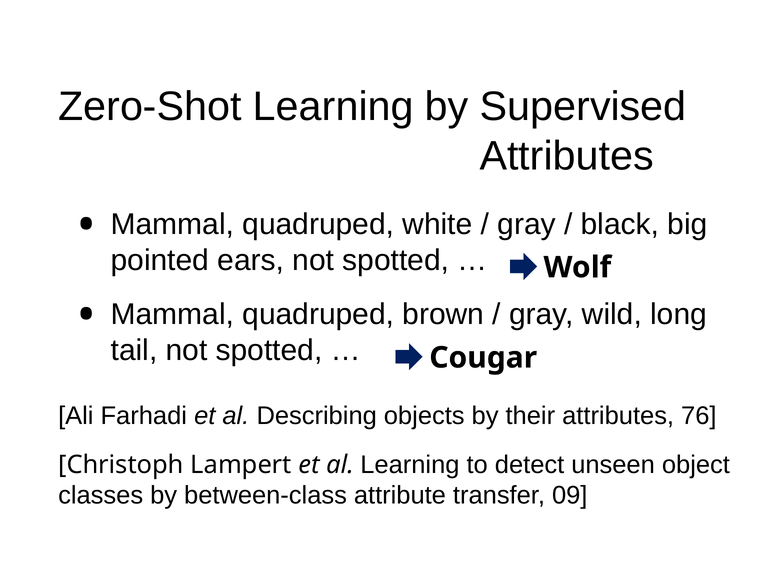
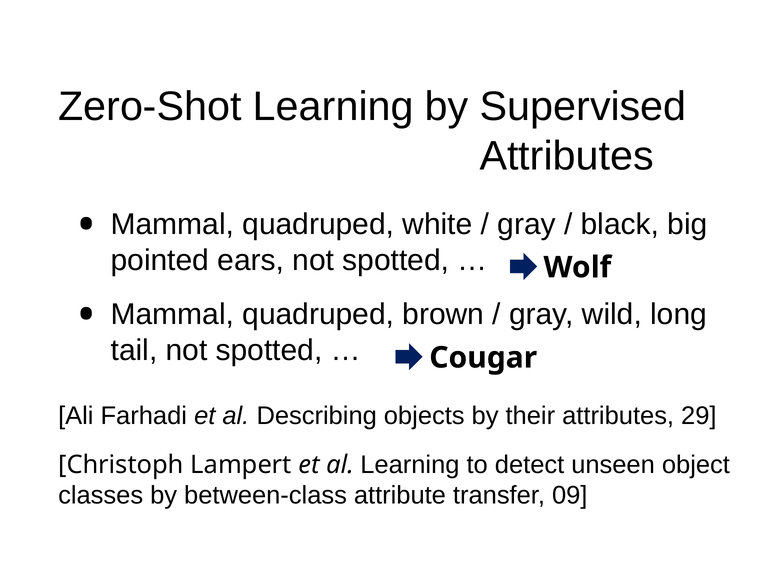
76: 76 -> 29 (699, 416)
